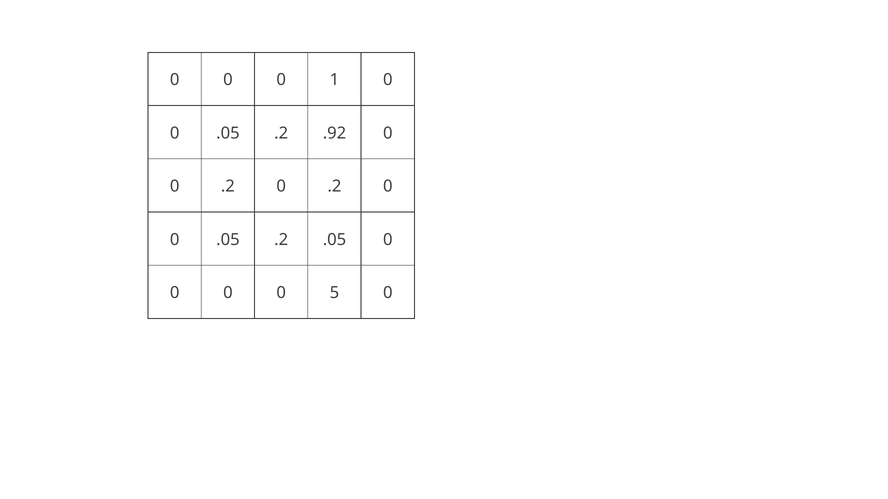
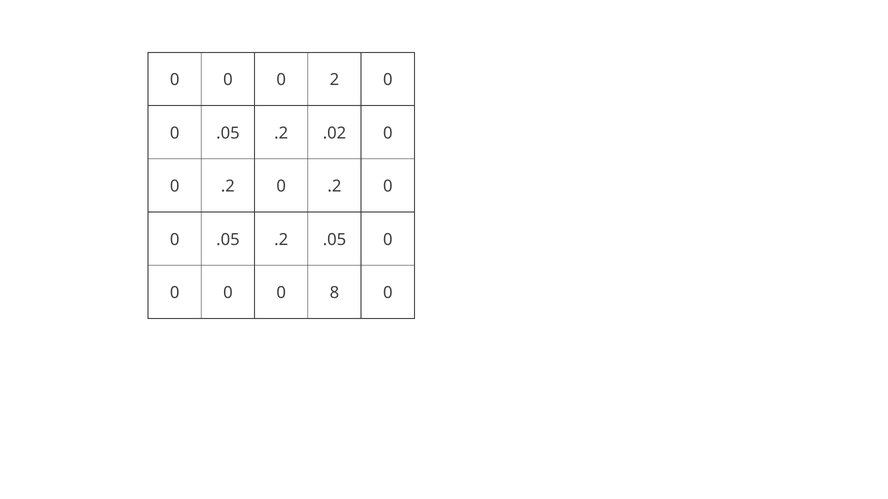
1: 1 -> 2 (335, 80)
.92: .92 -> .02 (335, 133)
5: 5 -> 8 (335, 293)
